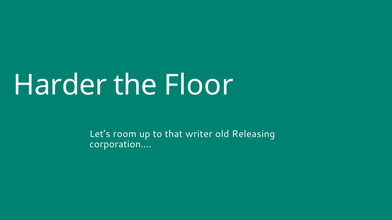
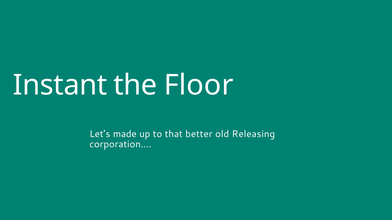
Harder: Harder -> Instant (60, 85)
room: room -> made (125, 134)
writer: writer -> better (199, 134)
